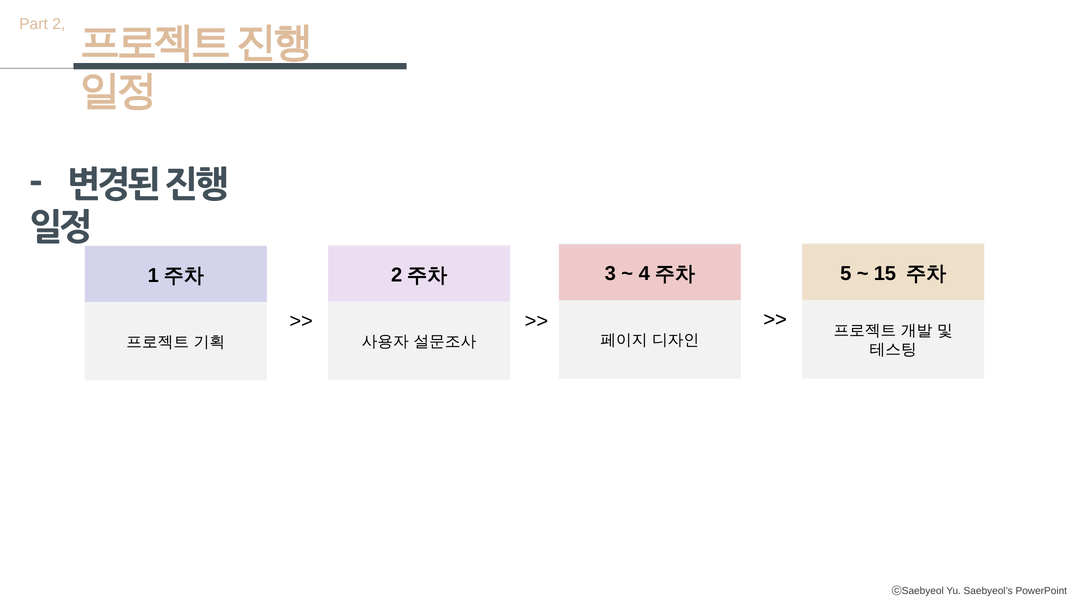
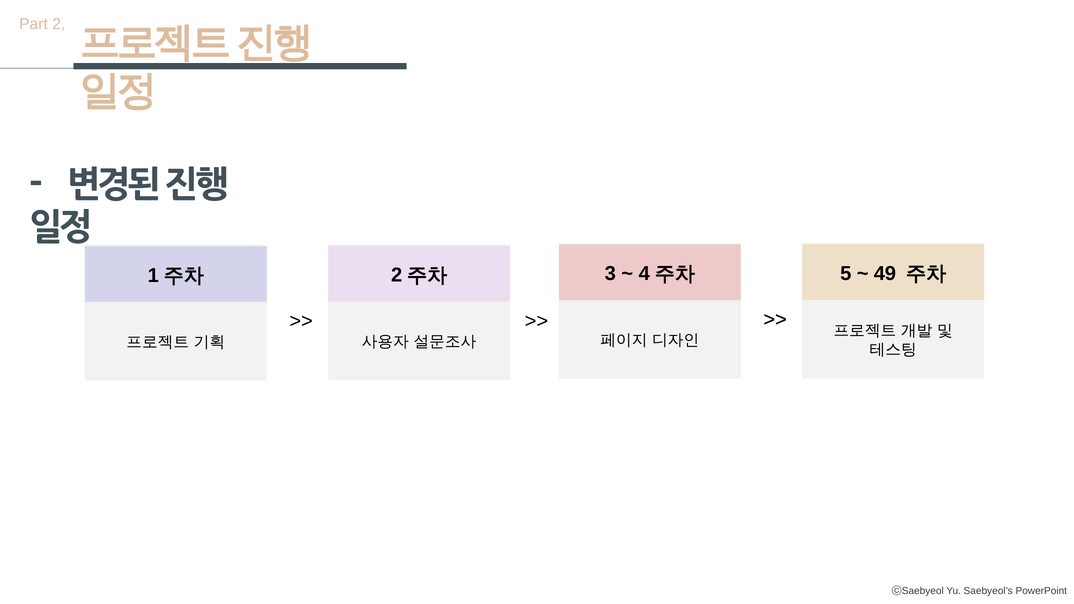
15: 15 -> 49 (885, 274)
